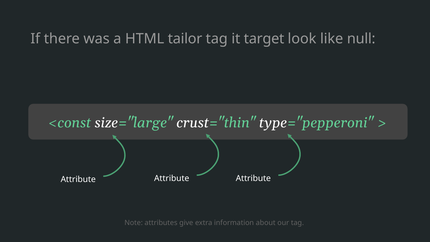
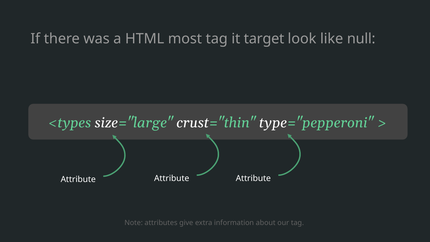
tailor: tailor -> most (185, 39)
<const: <const -> <types (70, 123)
